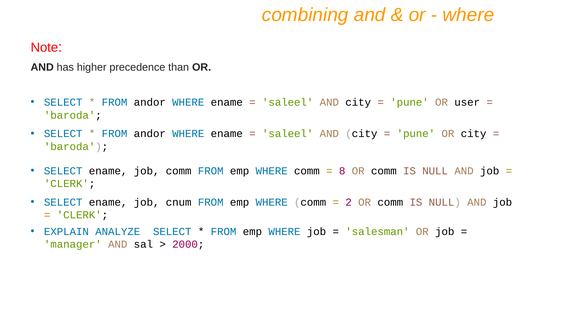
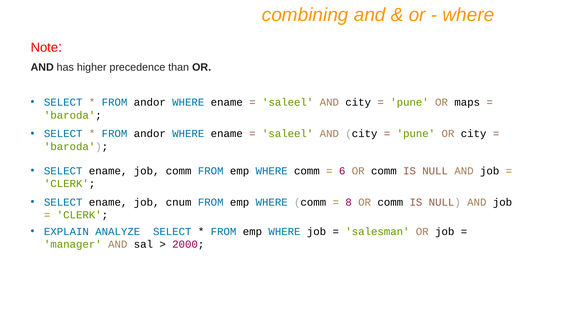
user: user -> maps (467, 102)
8: 8 -> 6 (342, 171)
2: 2 -> 8 (349, 202)
